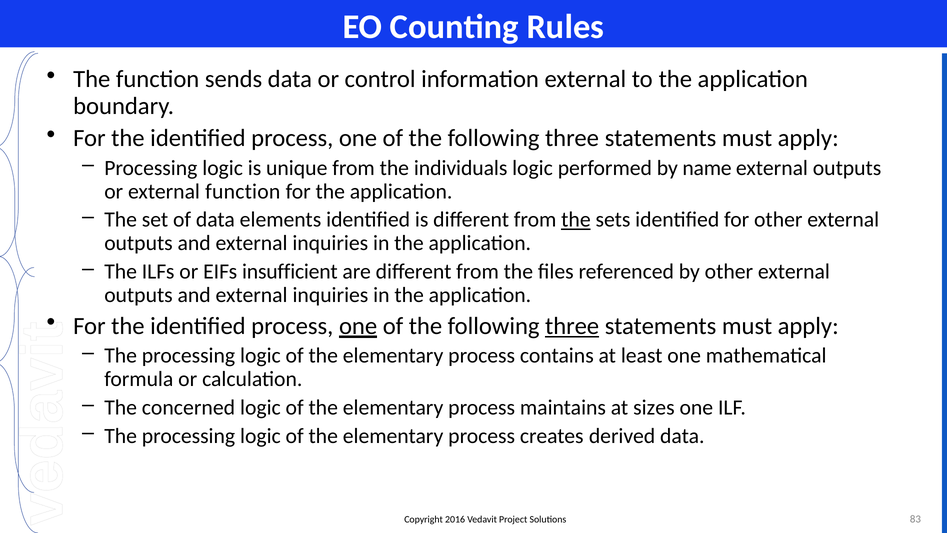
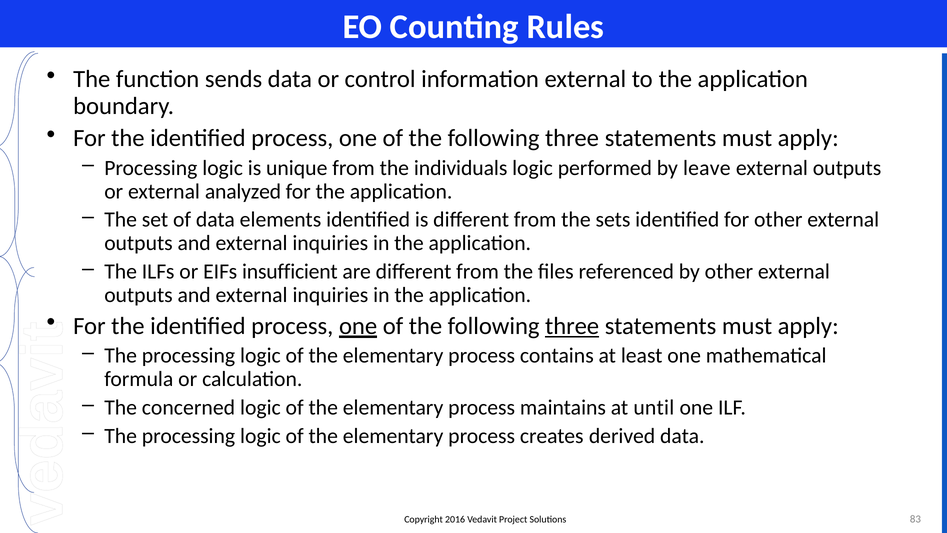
name: name -> leave (707, 168)
external function: function -> analyzed (243, 191)
the underline: present -> none (576, 220)
sizes: sizes -> until (654, 407)
